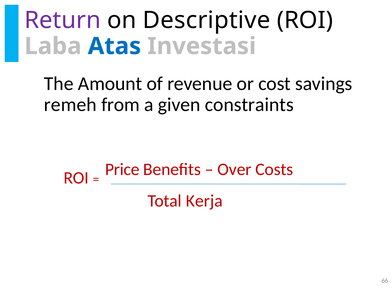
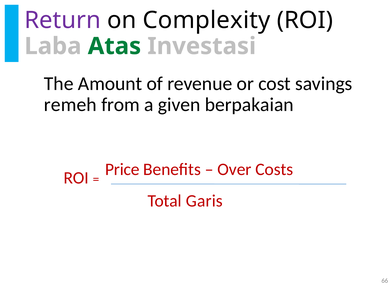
Descriptive: Descriptive -> Complexity (207, 20)
Atas colour: blue -> green (114, 46)
constraints: constraints -> berpakaian (249, 105)
Kerja: Kerja -> Garis (204, 201)
